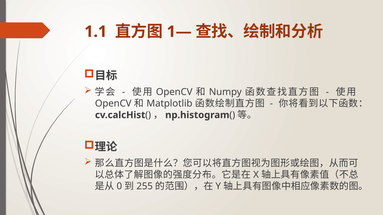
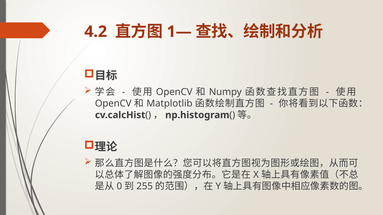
1.1: 1.1 -> 4.2 (96, 32)
